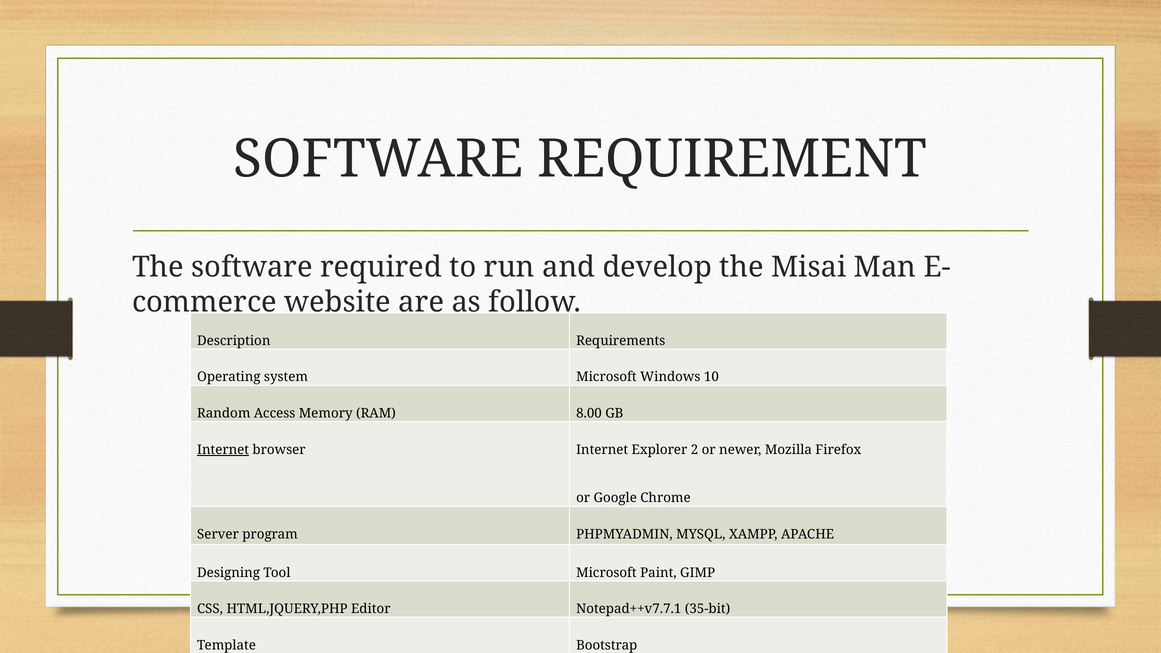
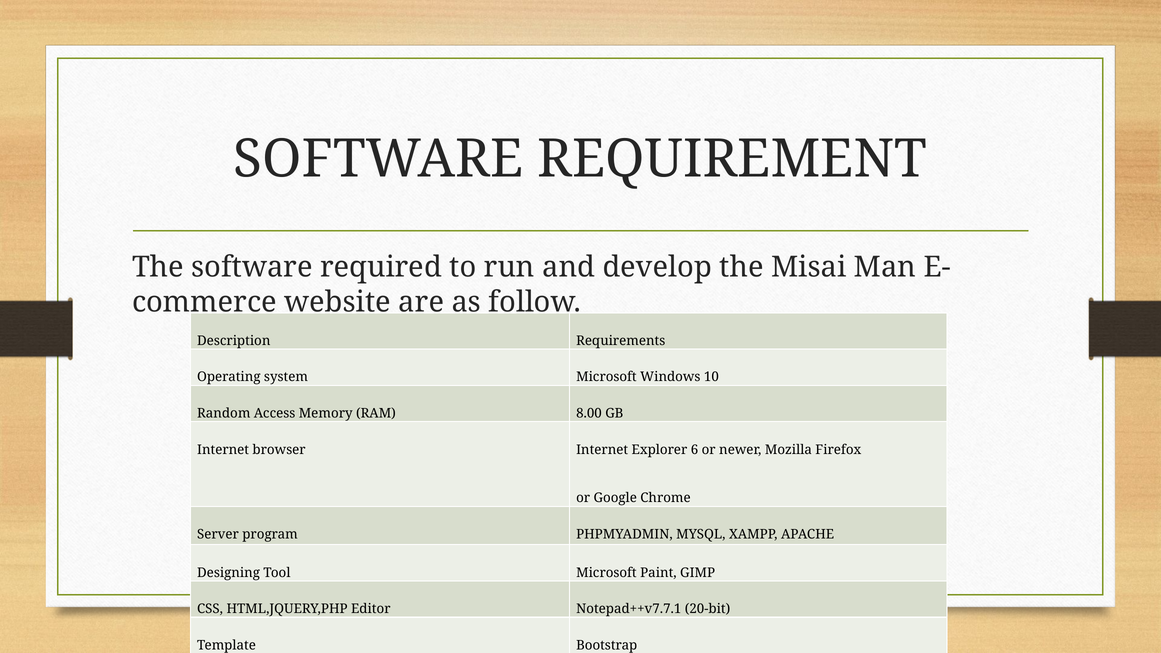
Internet underline: present -> none (223, 450)
2: 2 -> 6 (695, 450)
35-bit: 35-bit -> 20-bit (708, 609)
